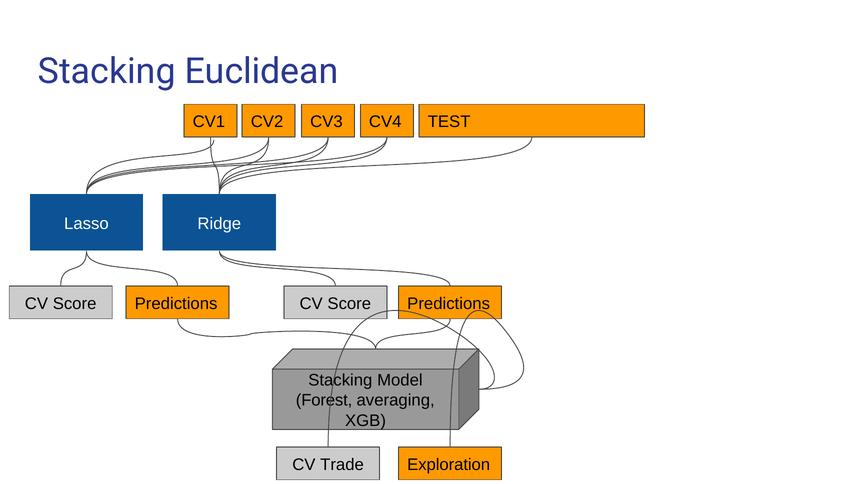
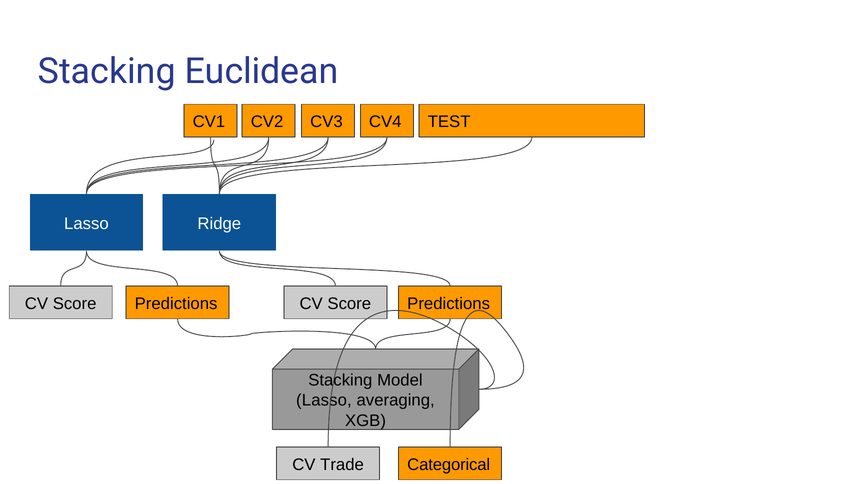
Forest: Forest -> Lasso (324, 400)
Exploration: Exploration -> Categorical (449, 464)
